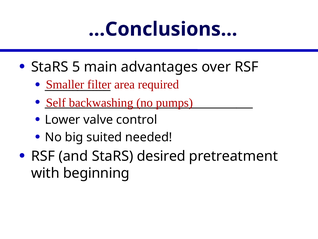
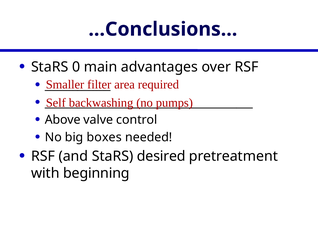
5: 5 -> 0 (76, 67)
Lower: Lower -> Above (63, 120)
suited: suited -> boxes (104, 137)
